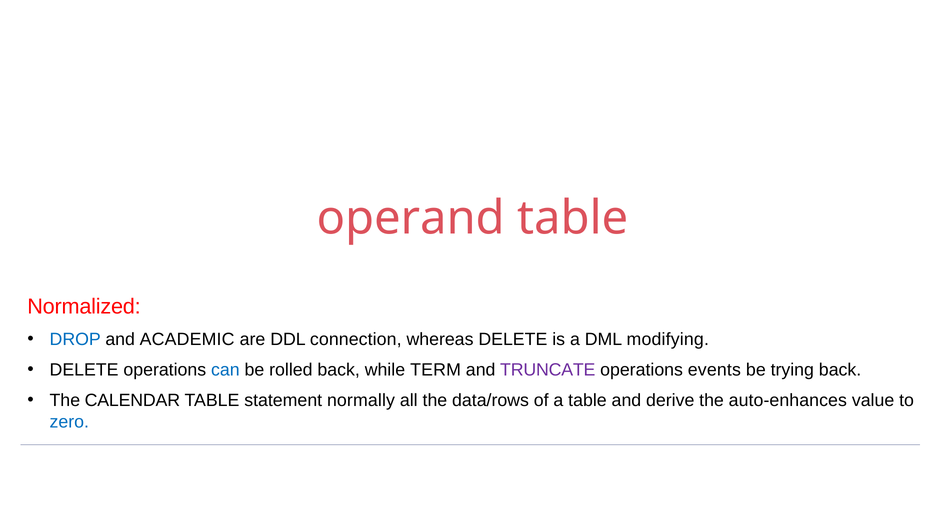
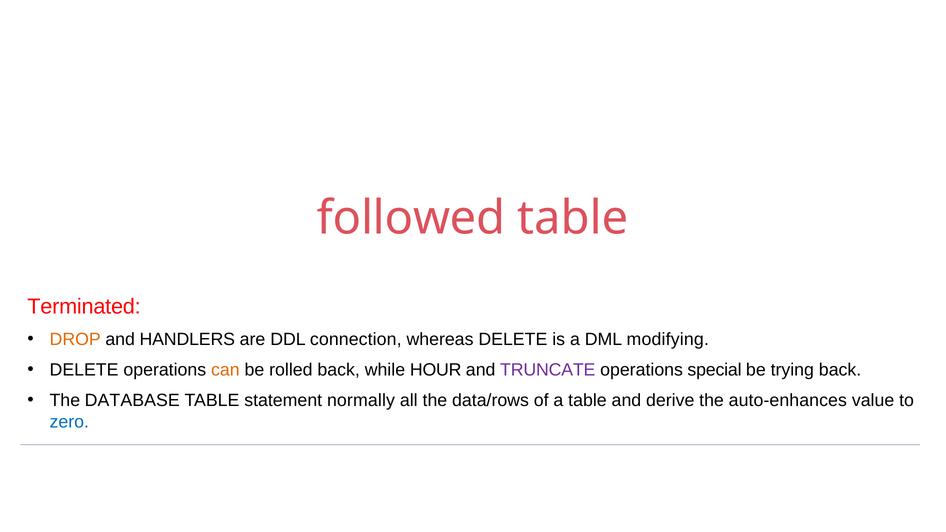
operand: operand -> followed (411, 218)
Normalized: Normalized -> Terminated (84, 306)
DROP colour: blue -> orange (75, 339)
ACADEMIC: ACADEMIC -> HANDLERS (187, 339)
can colour: blue -> orange (225, 370)
TERM: TERM -> HOUR (436, 370)
events: events -> special (715, 370)
CALENDAR: CALENDAR -> DATABASE (132, 401)
